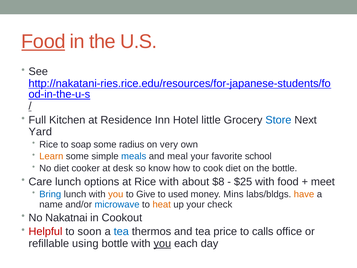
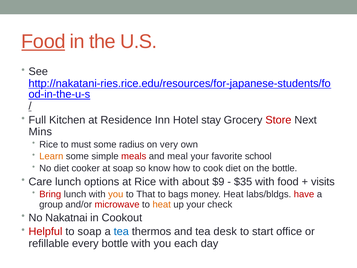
little: little -> stay (211, 120)
Store colour: blue -> red (278, 120)
Yard: Yard -> Mins (40, 132)
soap: soap -> must (81, 144)
meals colour: blue -> red (134, 156)
at desk: desk -> soap (123, 168)
$8: $8 -> $9 (218, 181)
$25: $25 -> $35 (243, 181)
meet: meet -> visits (323, 181)
Bring colour: blue -> red (50, 194)
Give: Give -> That (146, 194)
used: used -> bags (178, 194)
money Mins: Mins -> Heat (233, 194)
have colour: orange -> red (304, 194)
name: name -> group (51, 204)
microwave colour: blue -> red (117, 204)
to soon: soon -> soap (89, 231)
price: price -> desk (225, 231)
calls: calls -> start (263, 231)
using: using -> every (85, 243)
you underline: present -> none (162, 243)
